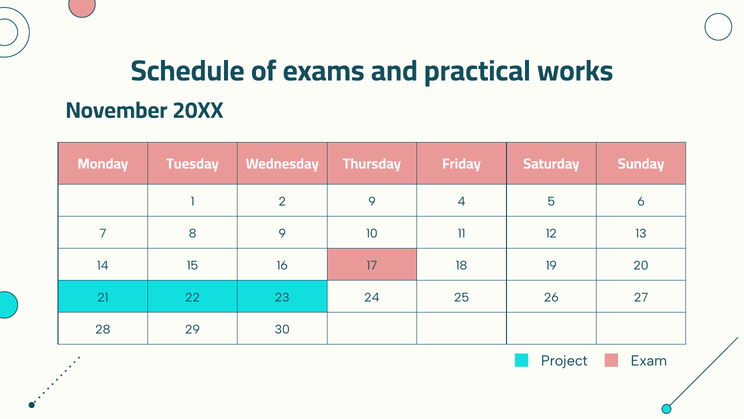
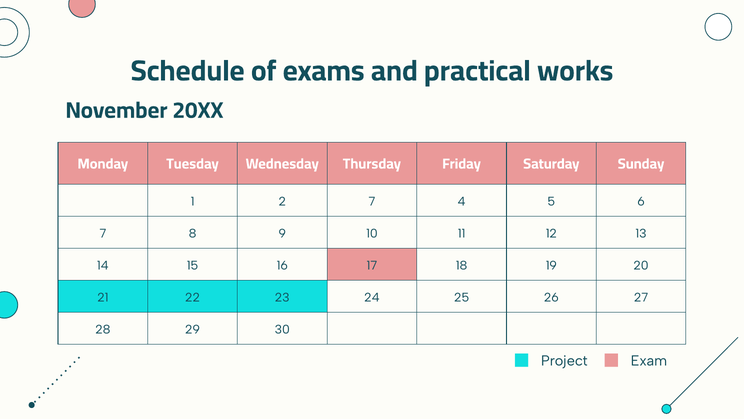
2 9: 9 -> 7 (372, 201)
